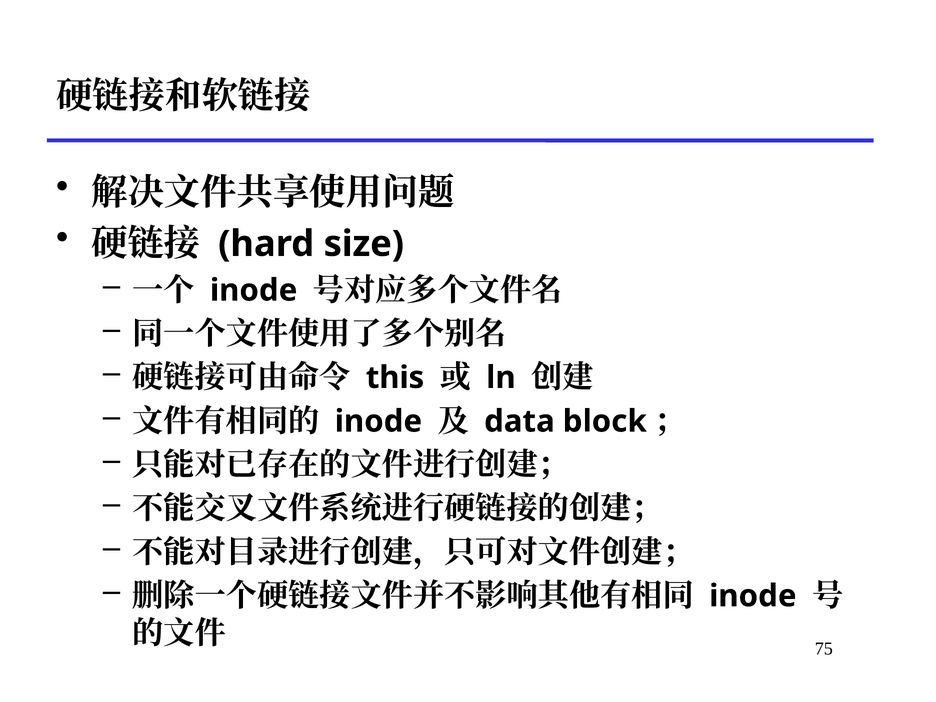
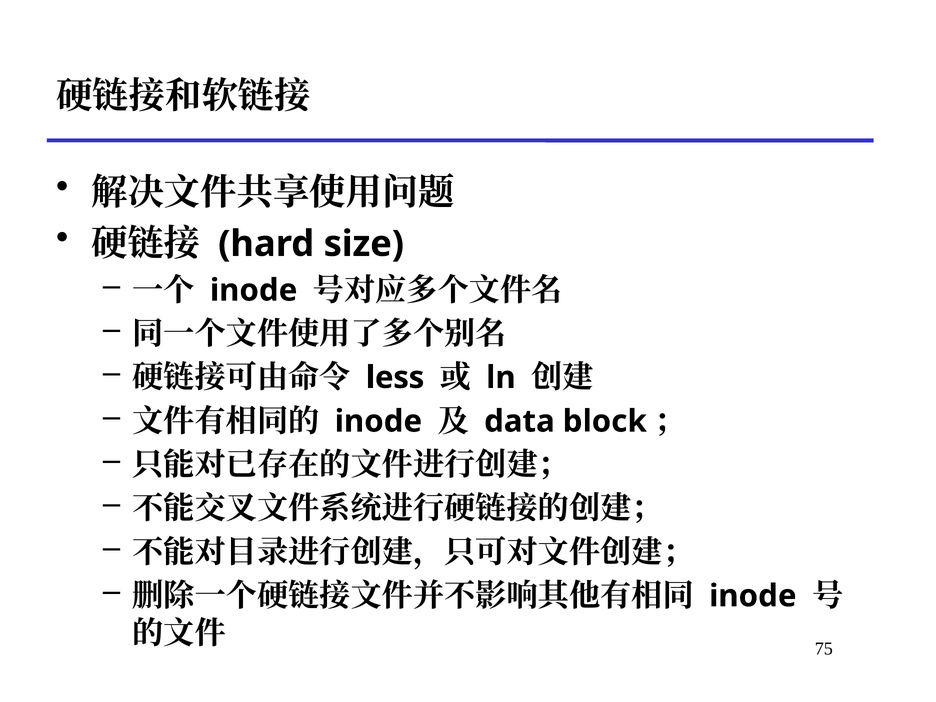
this: this -> less (395, 378)
